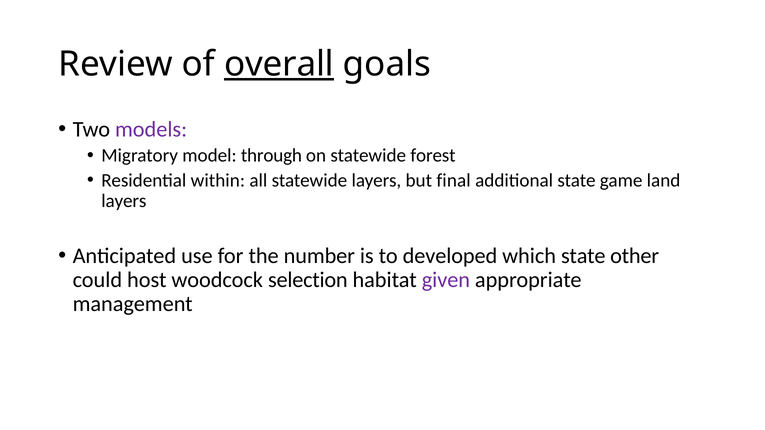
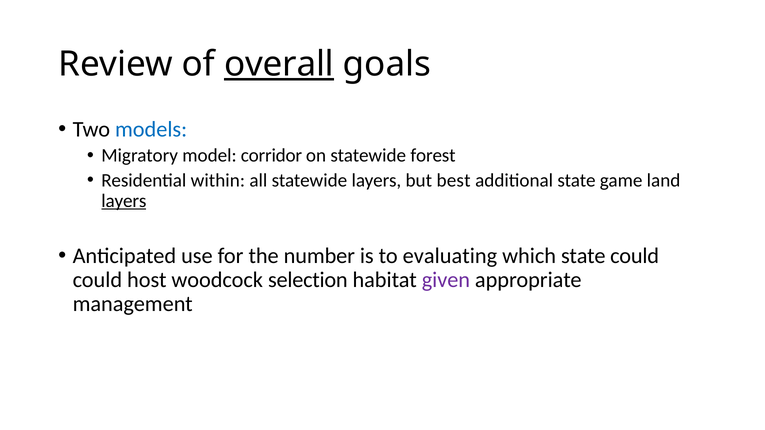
models colour: purple -> blue (151, 129)
through: through -> corridor (271, 156)
final: final -> best (454, 180)
layers underline: none -> present (124, 201)
developed: developed -> evaluating (450, 256)
state other: other -> could (635, 256)
